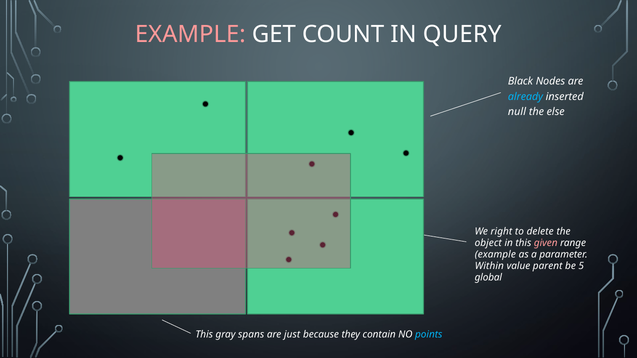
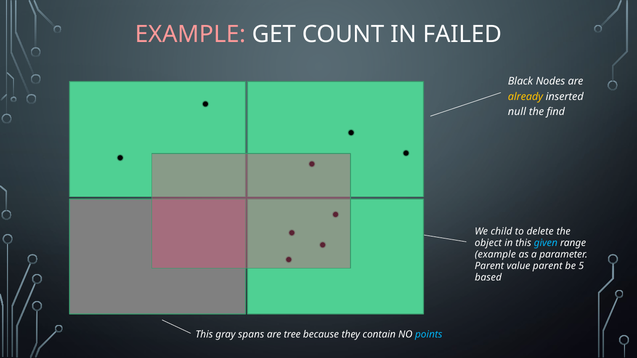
QUERY: QUERY -> FAILED (462, 34)
already colour: light blue -> yellow (526, 97)
else: else -> find (556, 112)
right: right -> child (501, 232)
given colour: pink -> light blue (546, 243)
Within: Within -> Parent (489, 266)
global: global -> based (488, 278)
just: just -> tree (292, 335)
